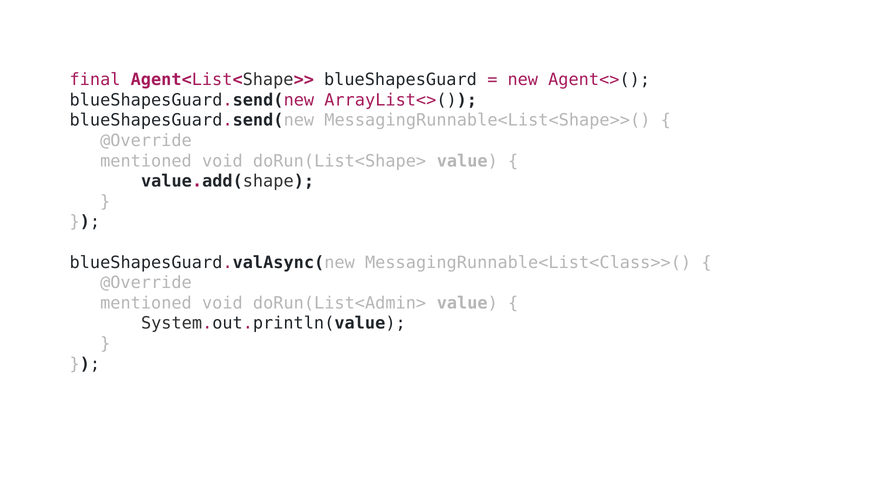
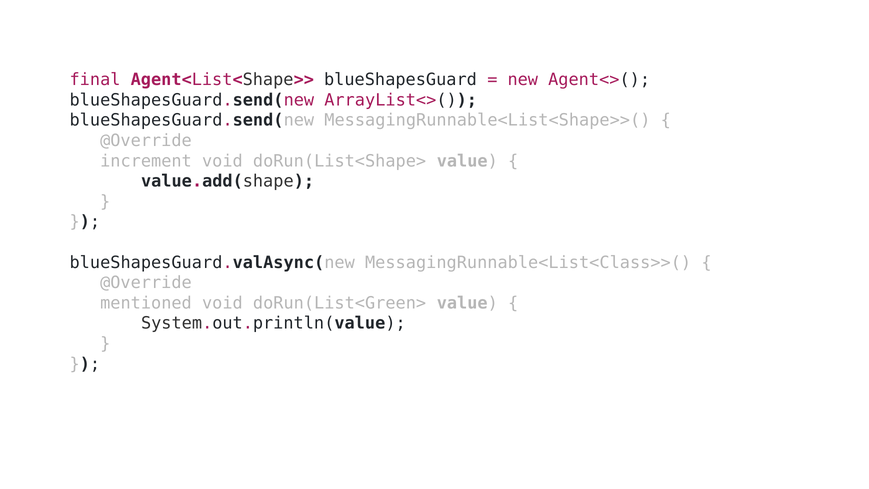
mentioned: mentioned -> increment (146, 161)
doRun(List<Admin>: doRun(List<Admin> -> doRun(List<Green> (340, 303)
